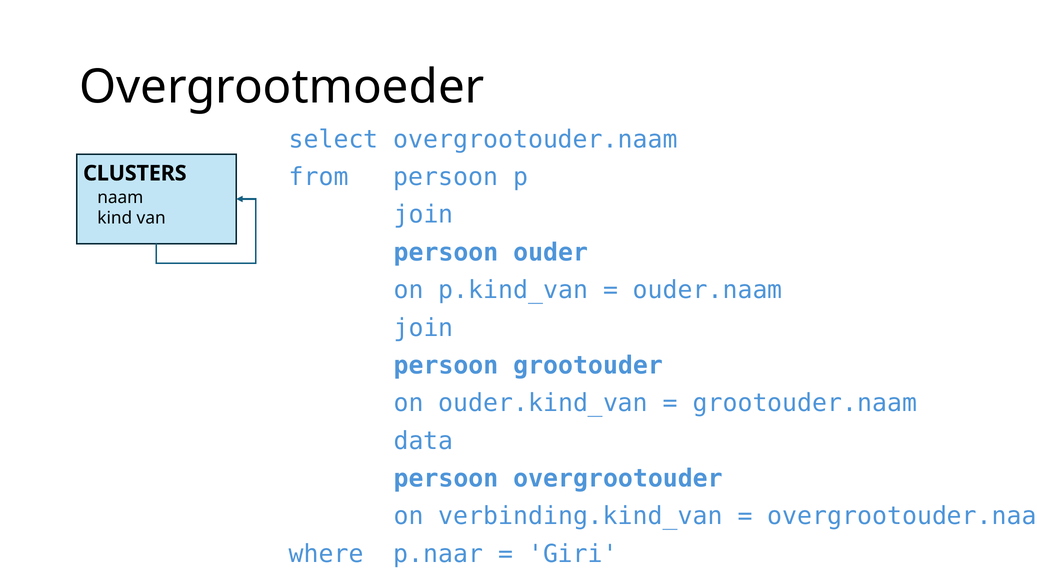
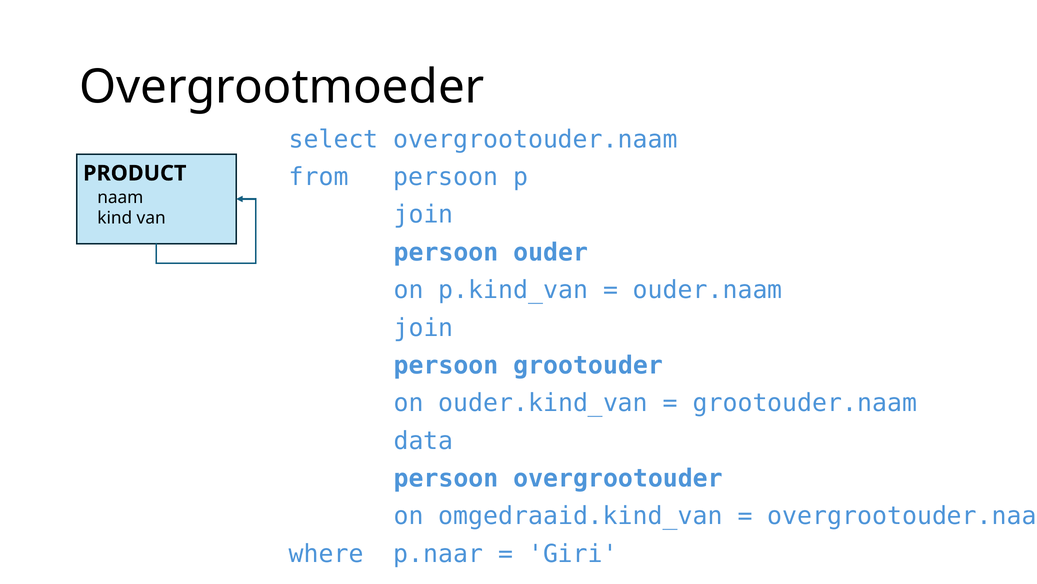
CLUSTERS: CLUSTERS -> PRODUCT (135, 173)
verbinding.kind_van: verbinding.kind_van -> omgedraaid.kind_van (581, 516)
